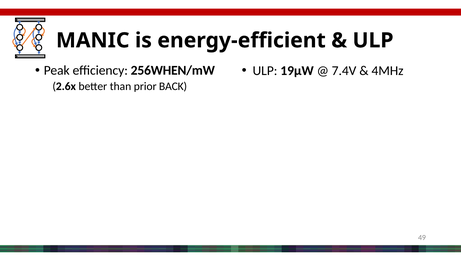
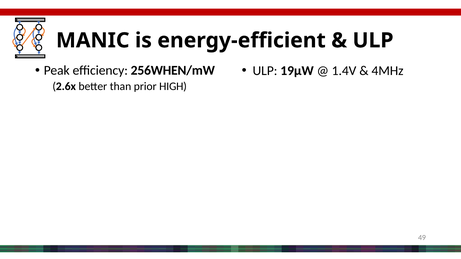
7.4V: 7.4V -> 1.4V (344, 71)
BACK: BACK -> HIGH (173, 86)
